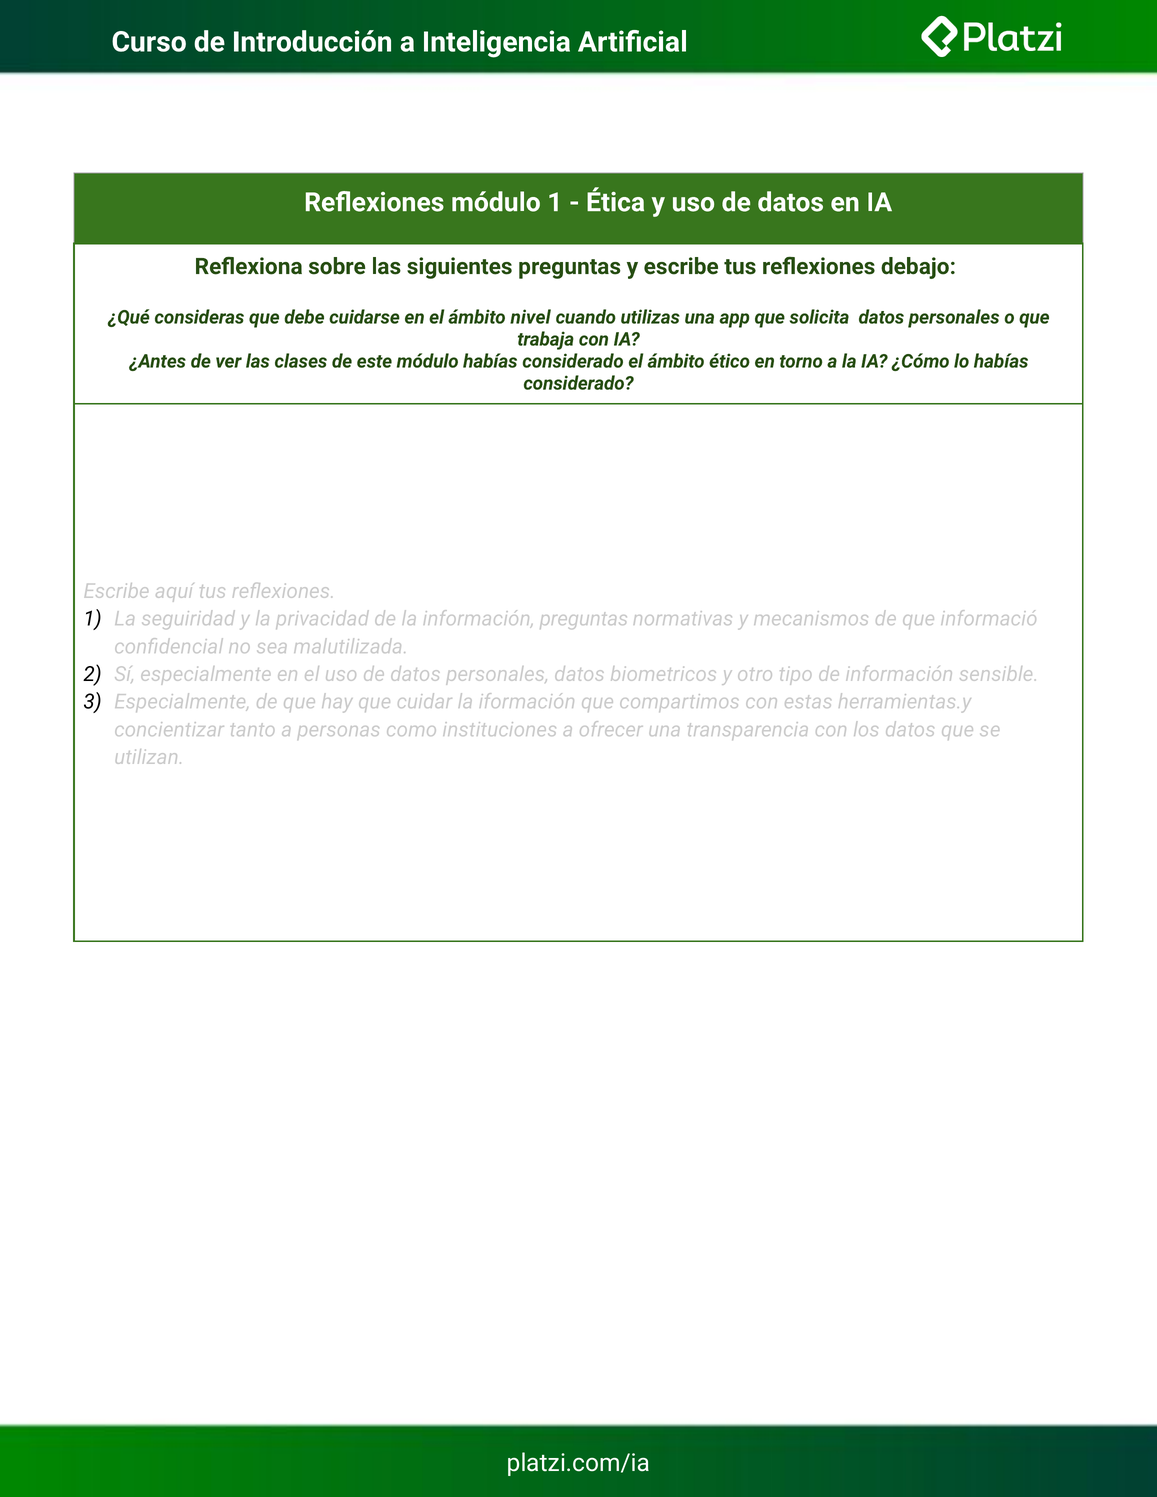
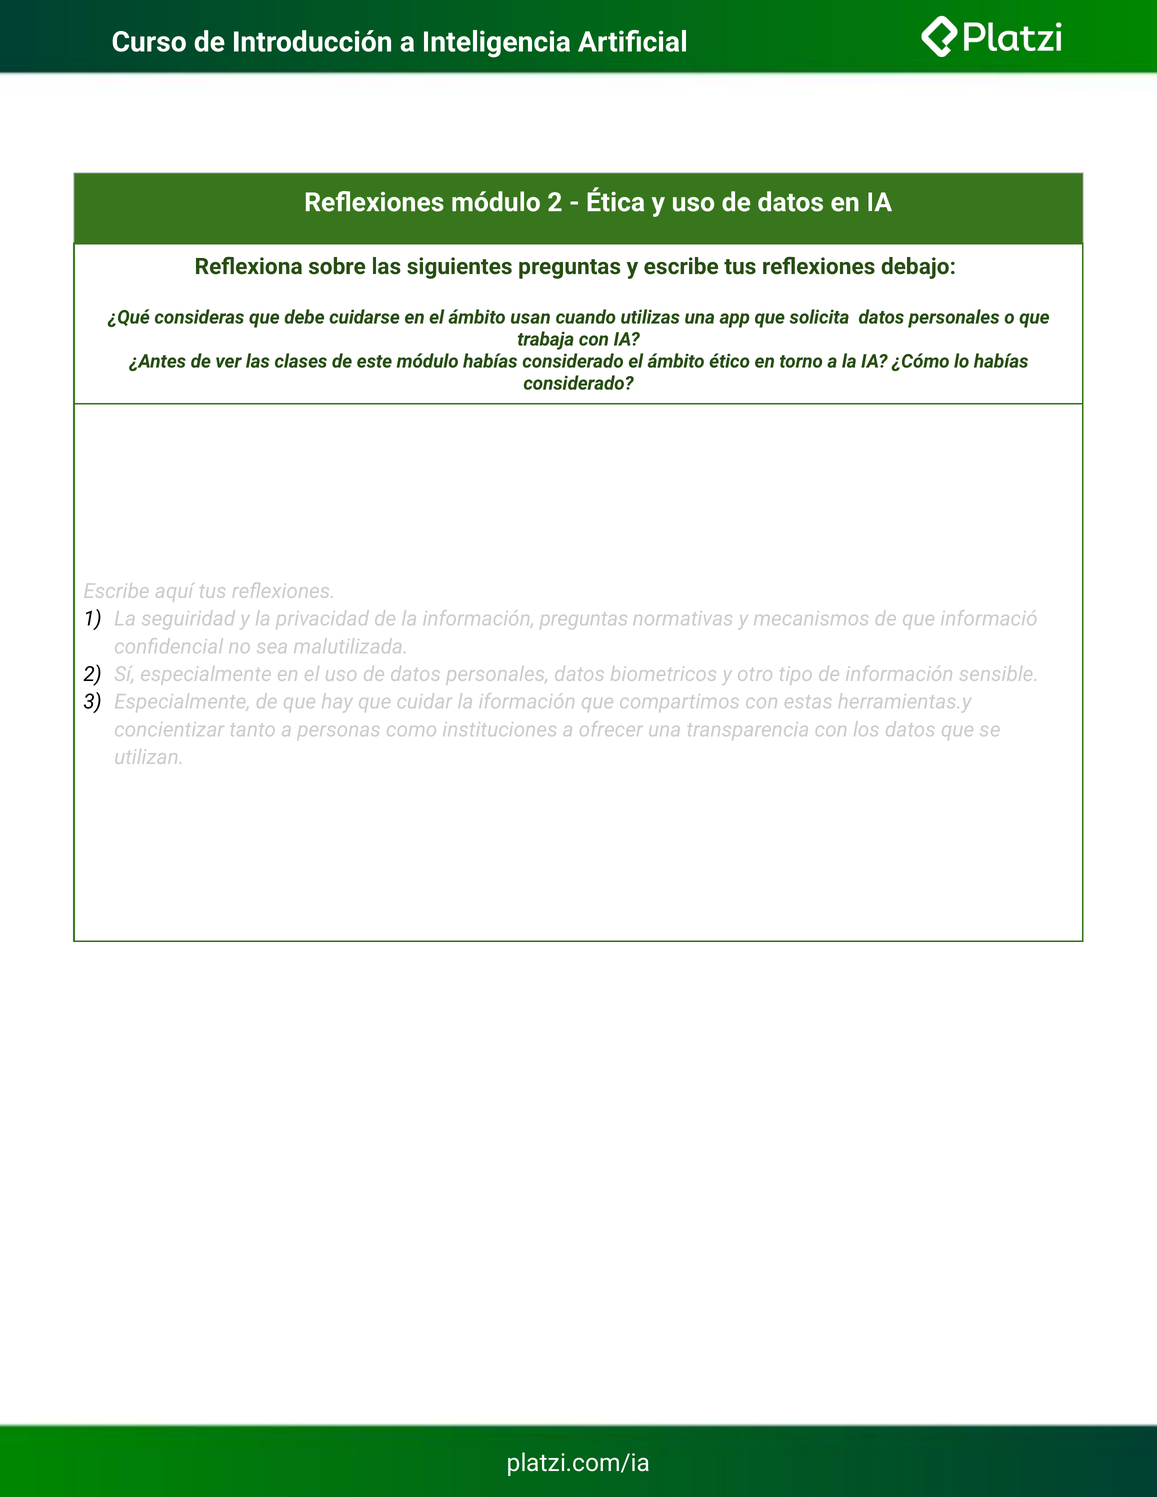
módulo 1: 1 -> 2 (555, 203)
nivel: nivel -> usan (531, 317)
